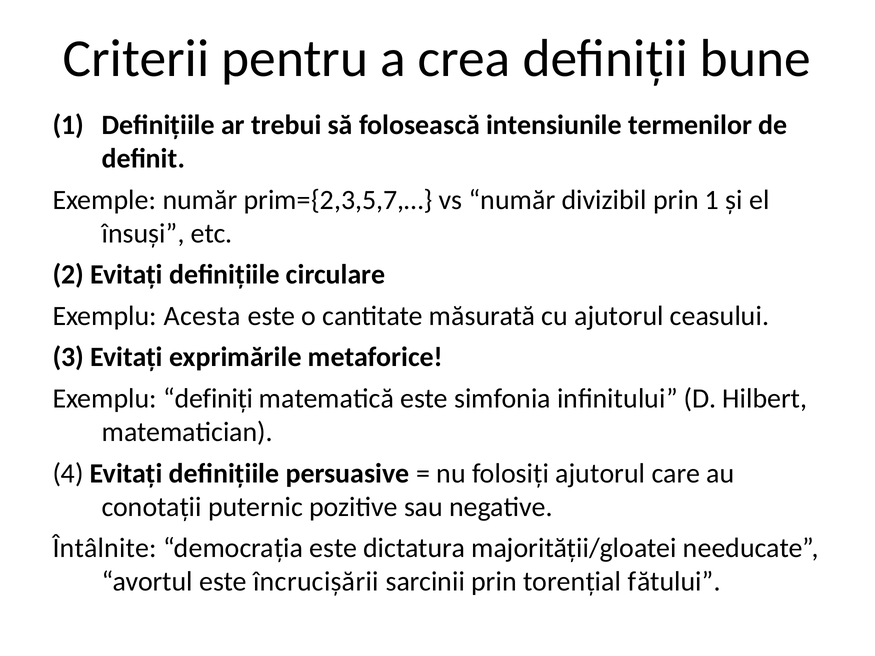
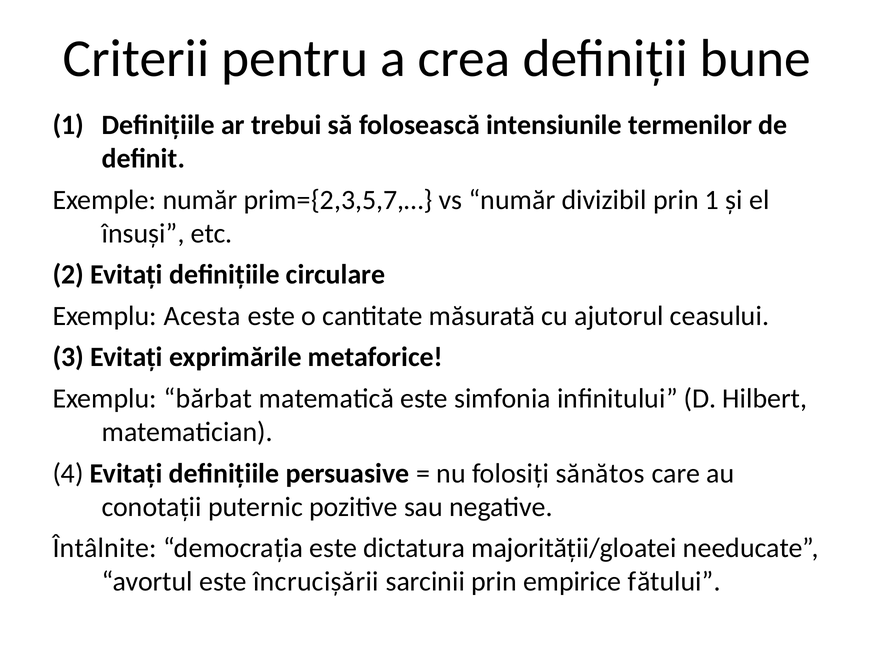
definiți: definiți -> bărbat (208, 399)
folosiți ajutorul: ajutorul -> sănătos (600, 474)
torențial: torențial -> empirice (572, 582)
